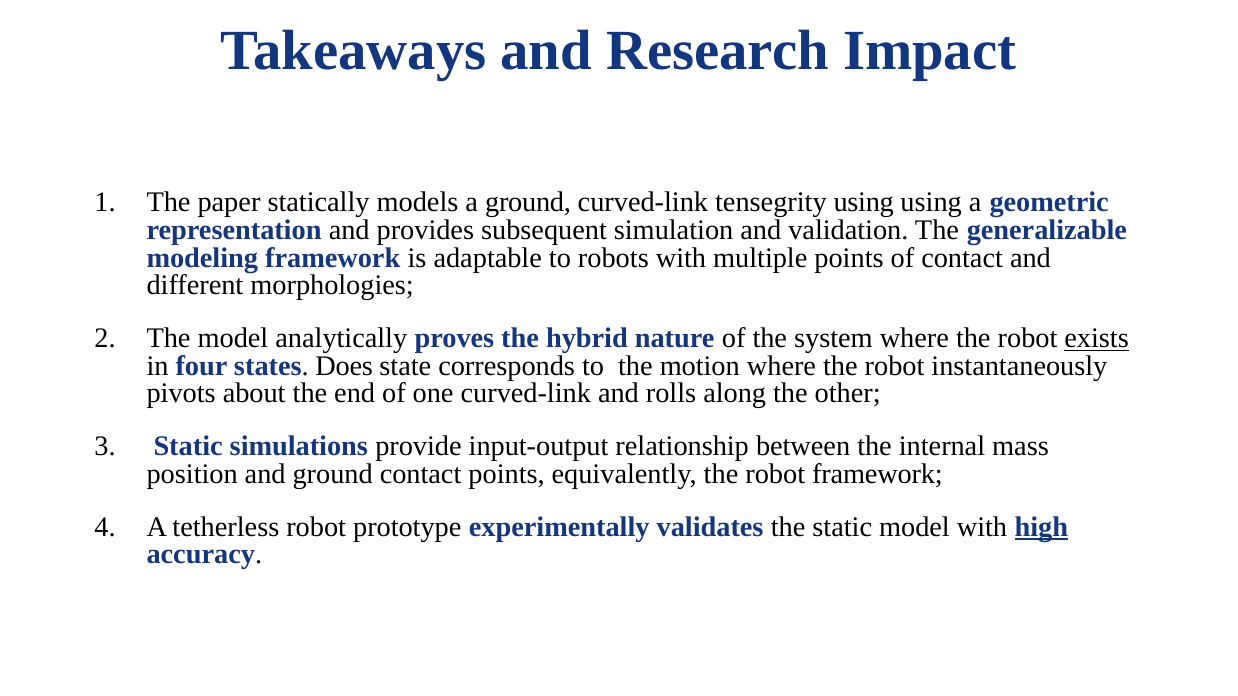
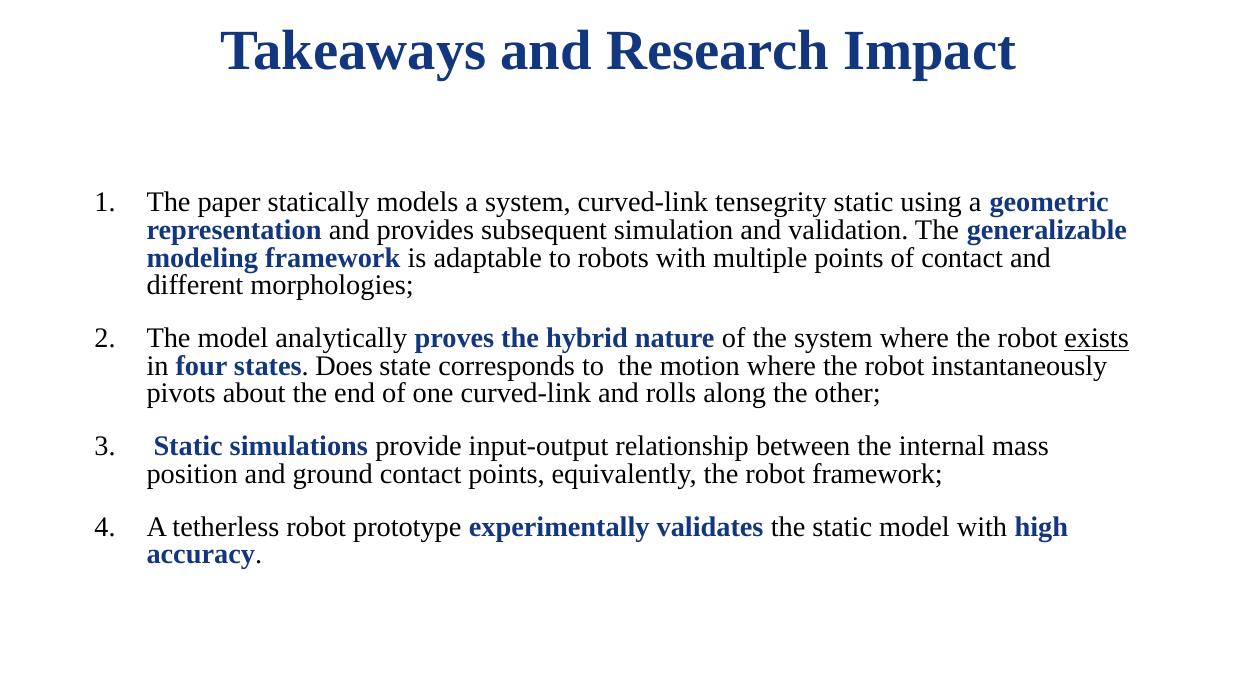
a ground: ground -> system (528, 203)
tensegrity using: using -> static (864, 203)
high underline: present -> none (1041, 527)
